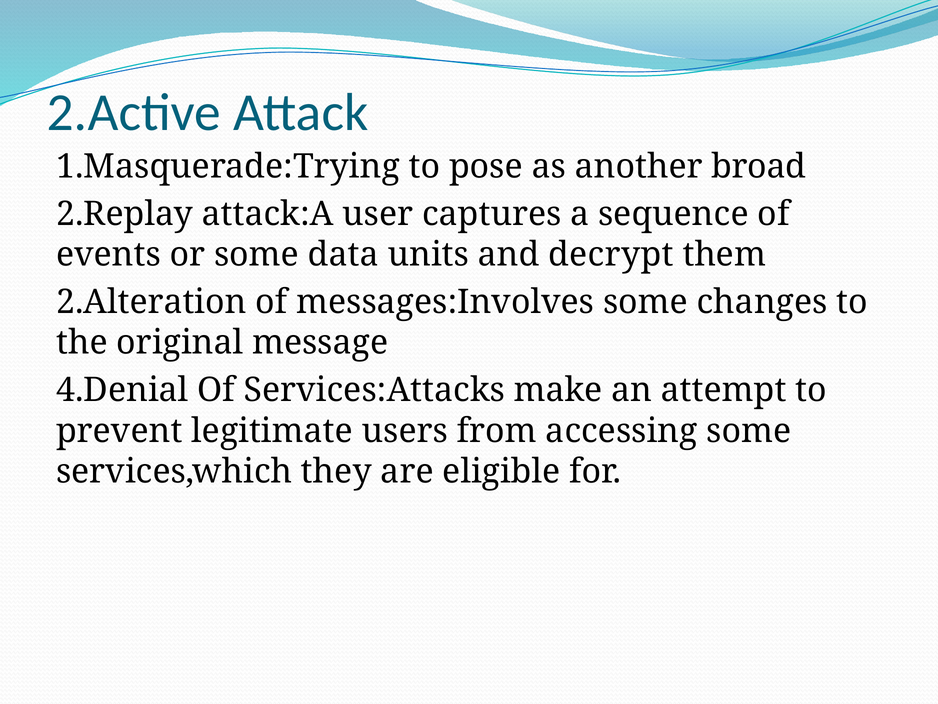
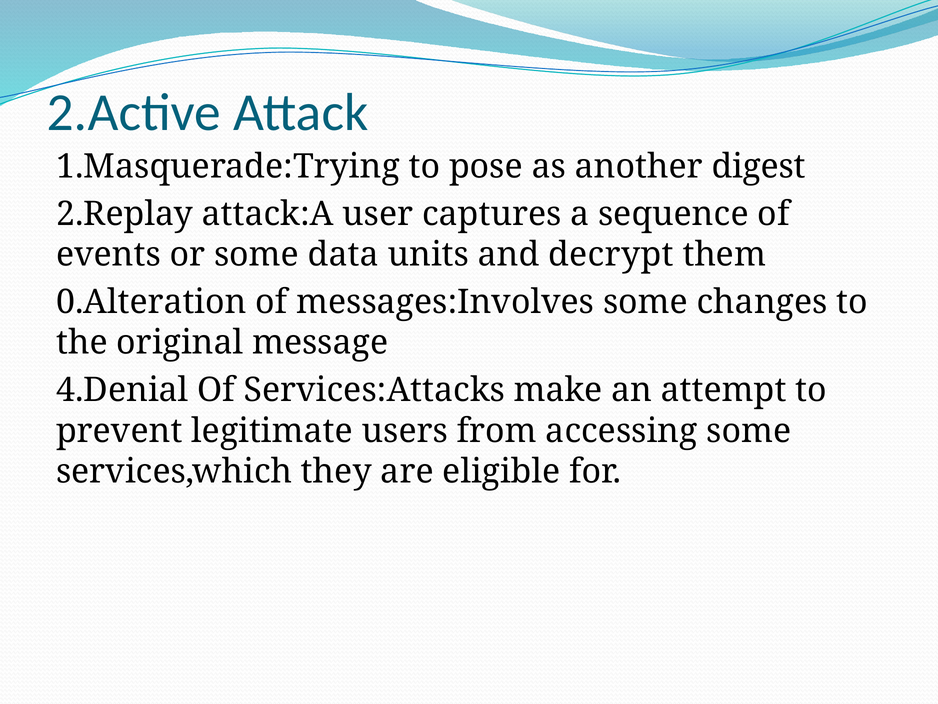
broad: broad -> digest (759, 167)
2.Alteration: 2.Alteration -> 0.Alteration (151, 302)
